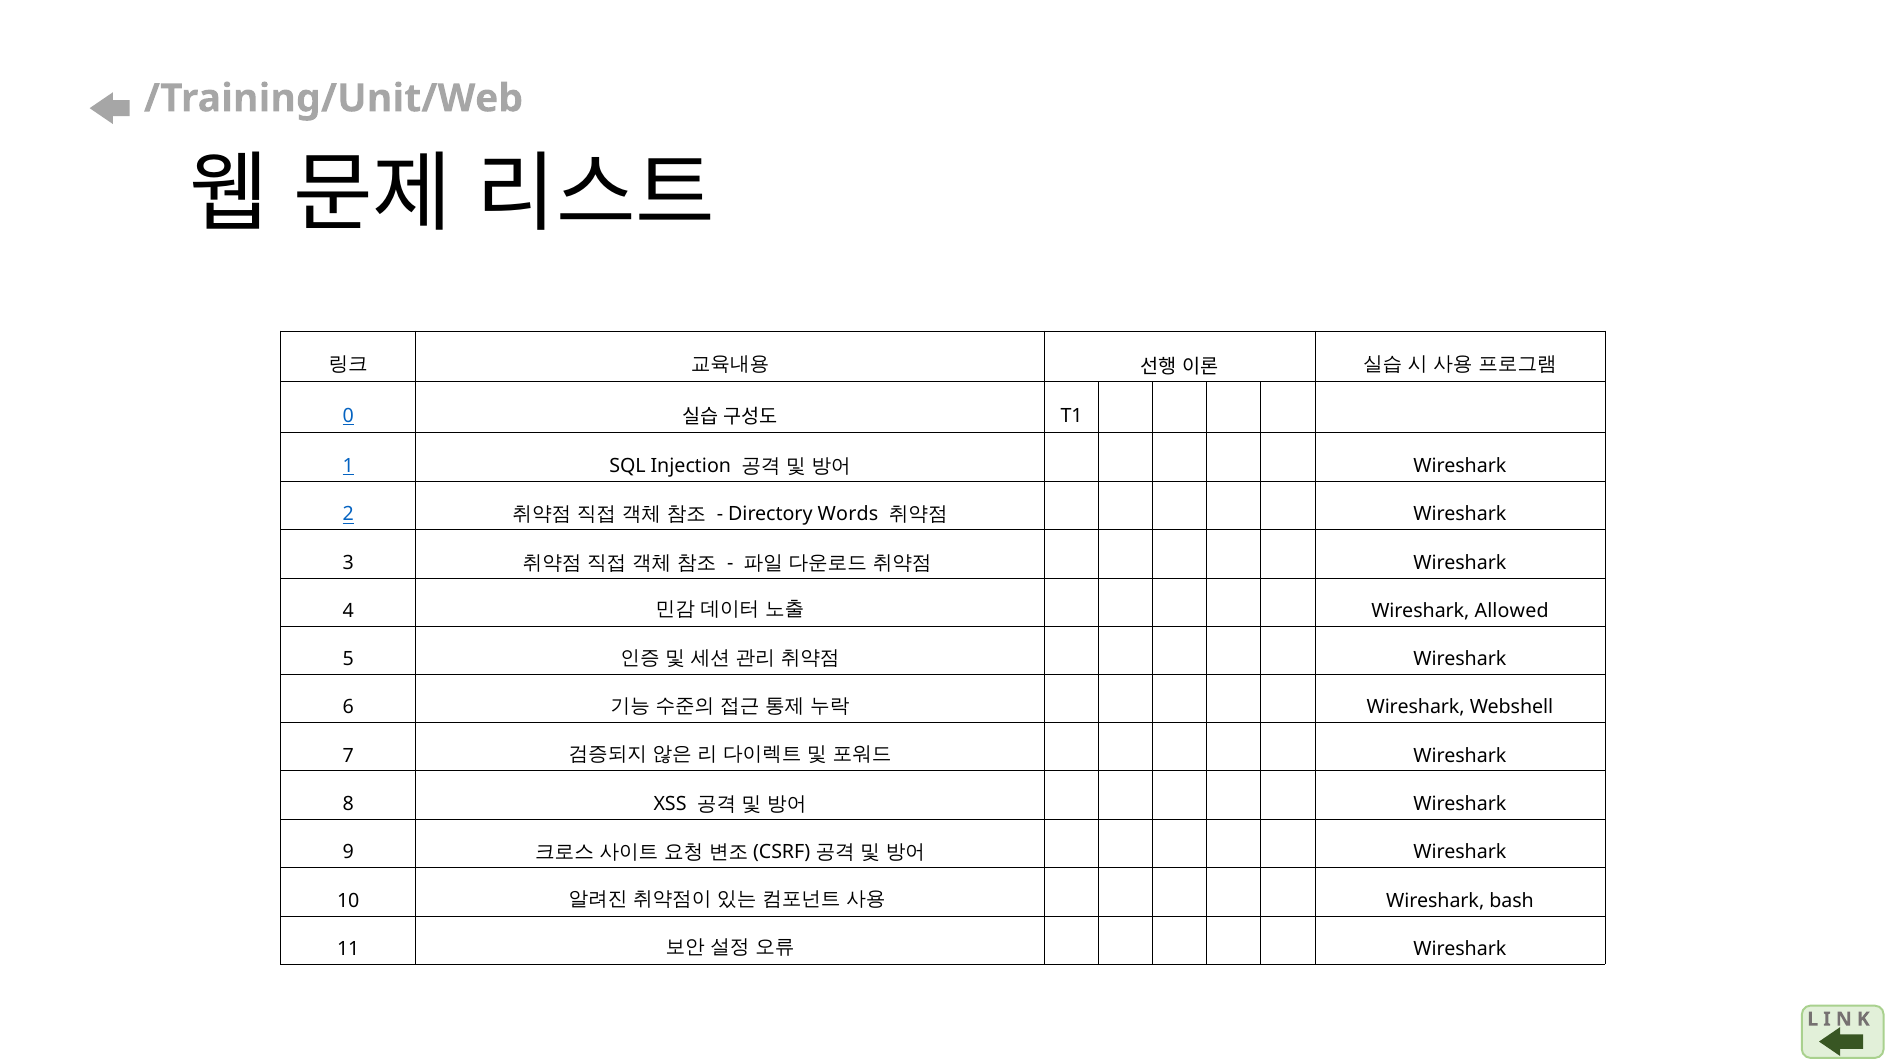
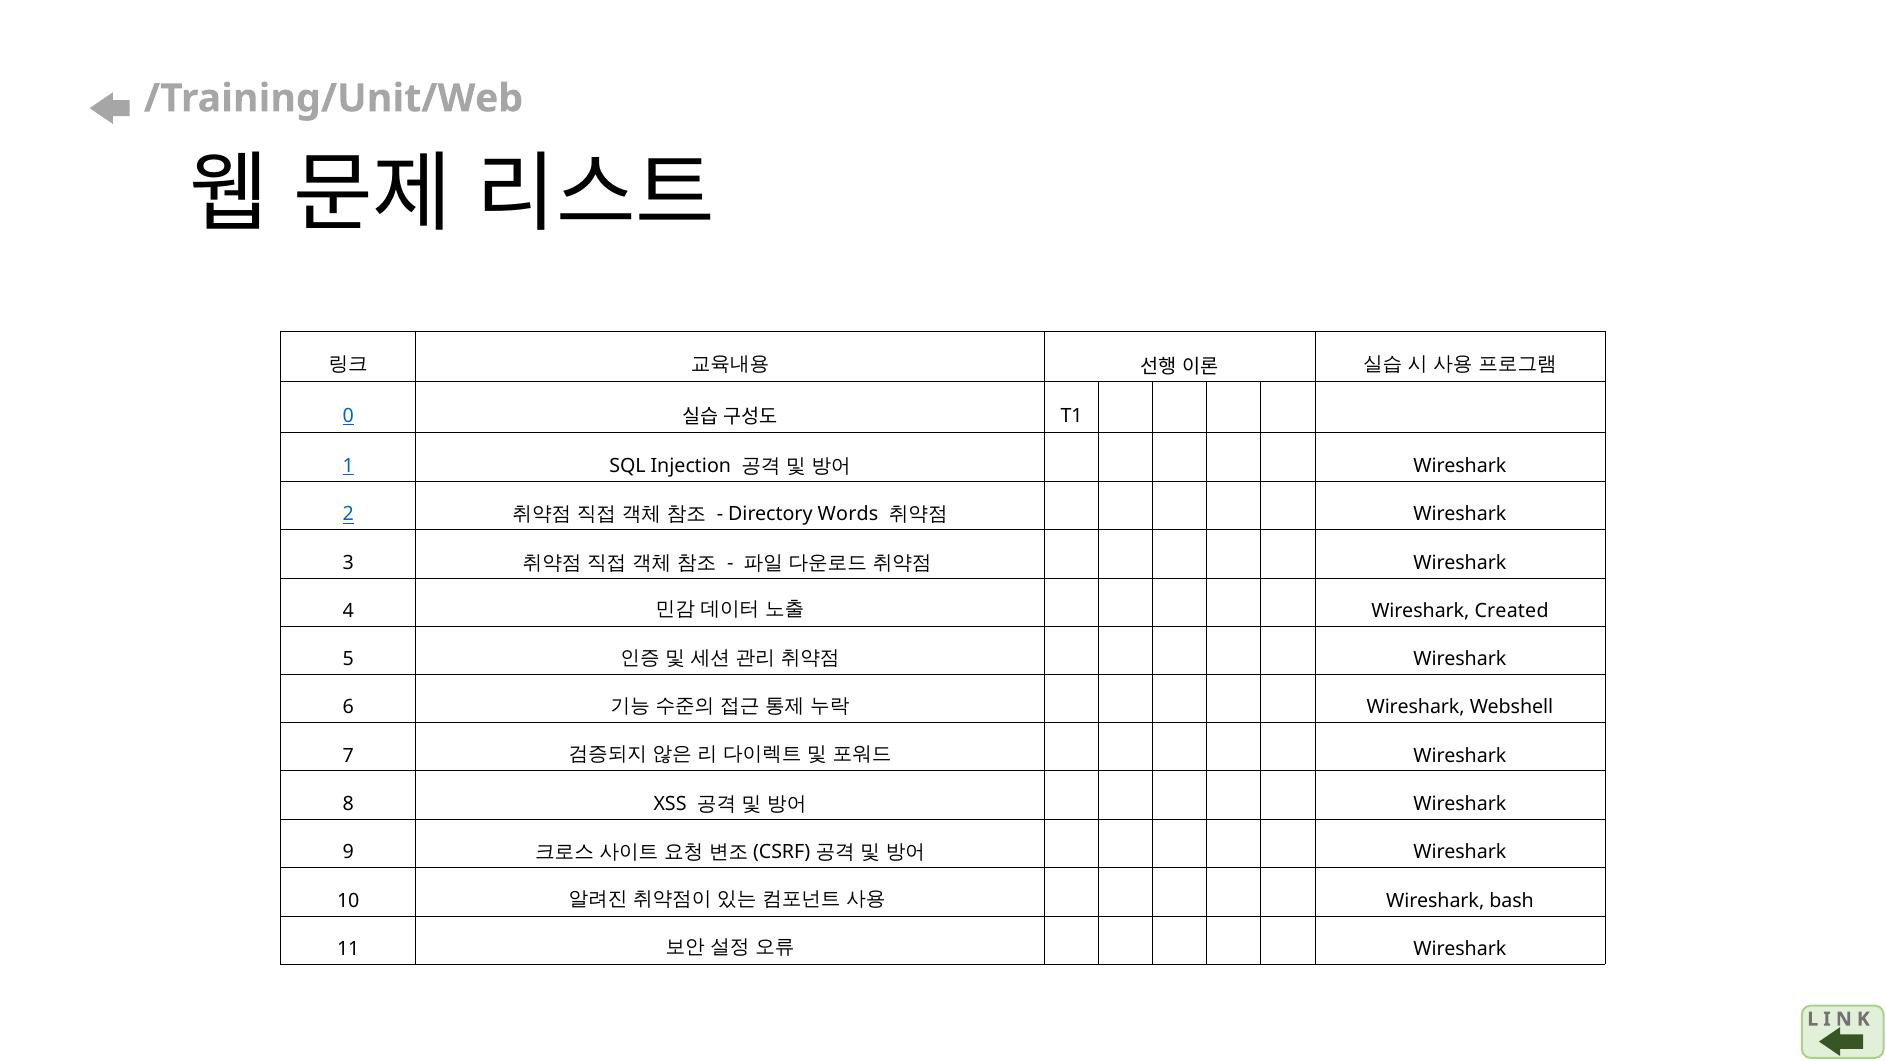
Allowed: Allowed -> Created (1512, 611)
